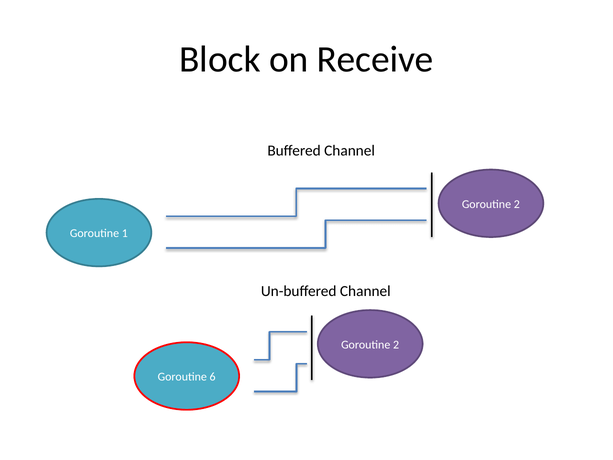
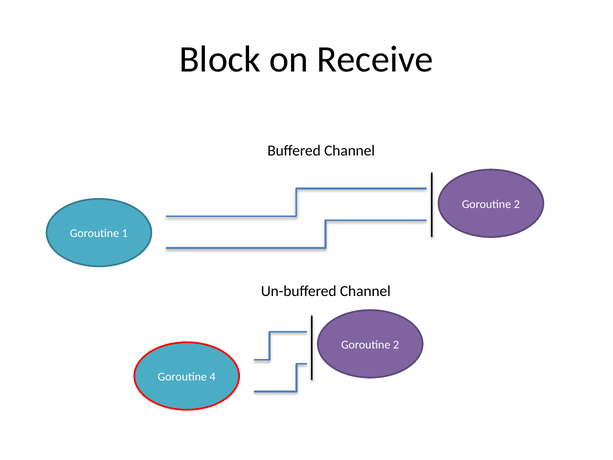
6: 6 -> 4 (213, 377)
